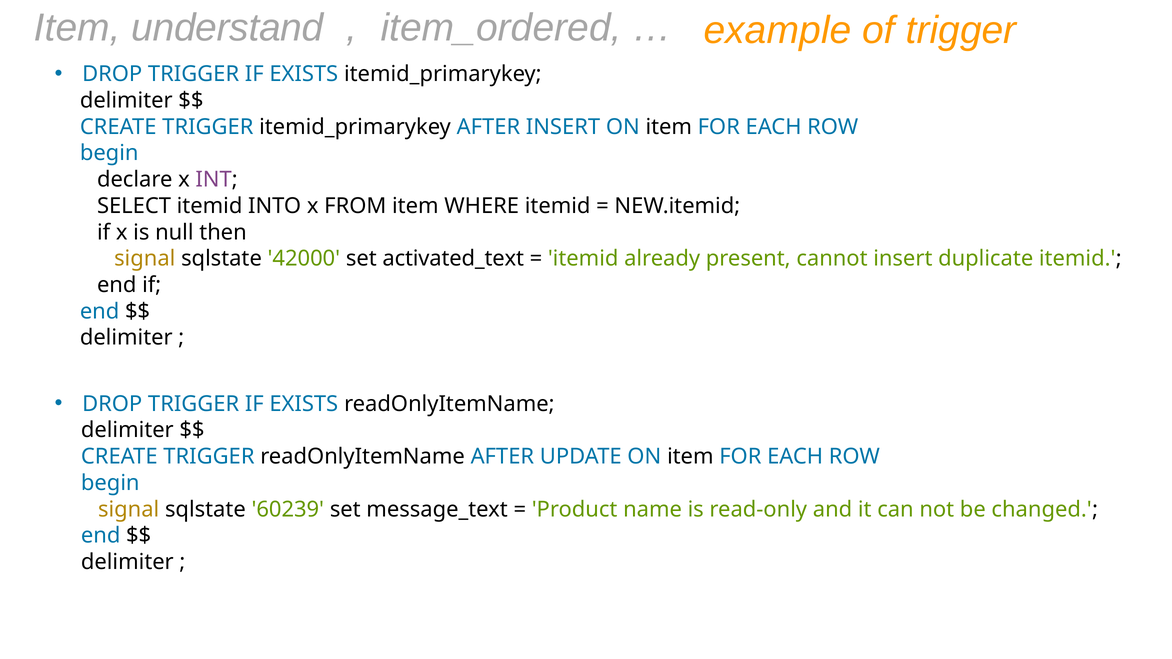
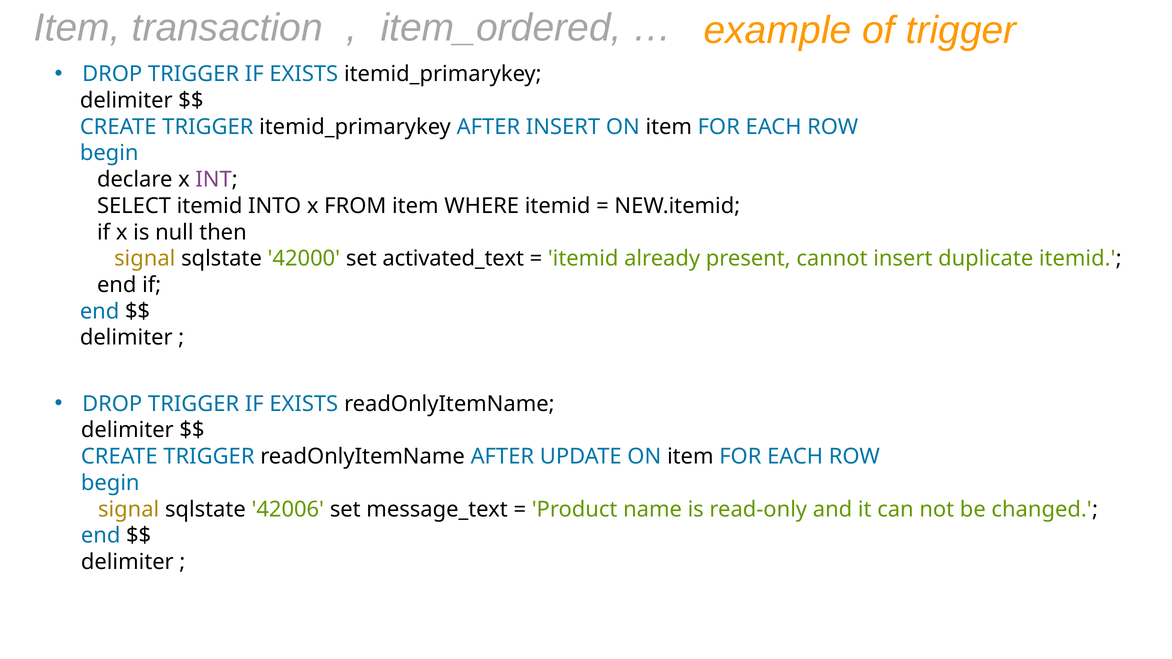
understand: understand -> transaction (227, 28)
60239: 60239 -> 42006 (288, 509)
